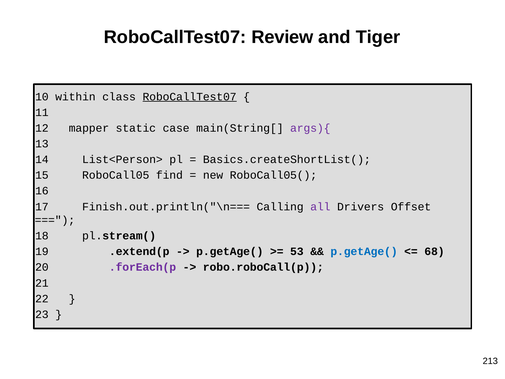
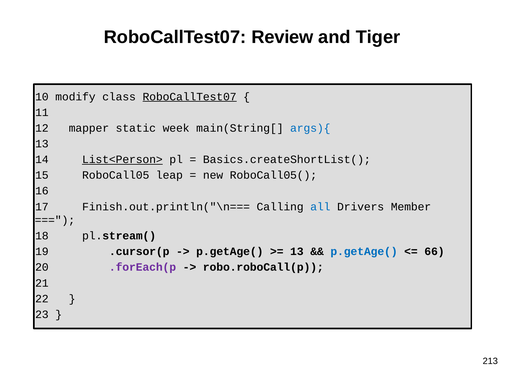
within: within -> modify (75, 97)
case: case -> week (176, 128)
args){ colour: purple -> blue (310, 128)
List<Person> underline: none -> present (122, 159)
find: find -> leap (169, 175)
all colour: purple -> blue (320, 207)
Offset: Offset -> Member (411, 207)
.extend(p: .extend(p -> .cursor(p (139, 251)
53: 53 -> 13 (297, 251)
68: 68 -> 66 (434, 251)
